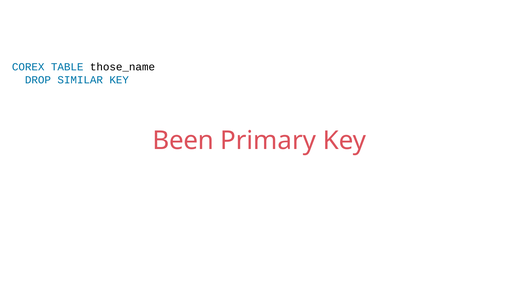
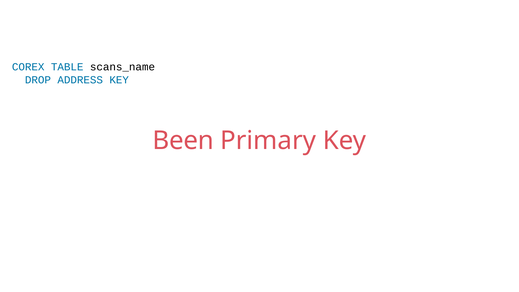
those_name: those_name -> scans_name (122, 67)
SIMILAR: SIMILAR -> ADDRESS (80, 80)
